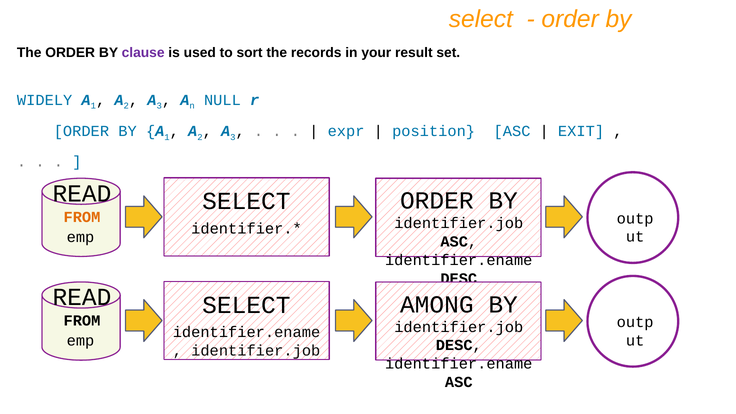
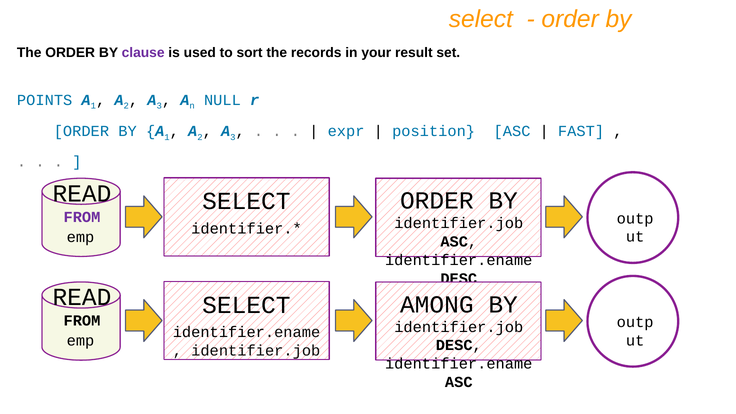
WIDELY: WIDELY -> POINTS (45, 100)
EXIT: EXIT -> FAST (581, 131)
FROM colour: orange -> purple (82, 217)
